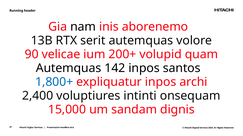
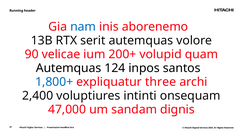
nam colour: black -> blue (83, 27)
142: 142 -> 124 (115, 68)
expliquatur inpos: inpos -> three (161, 82)
15,000: 15,000 -> 47,000 (67, 110)
